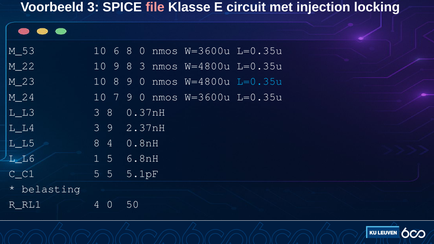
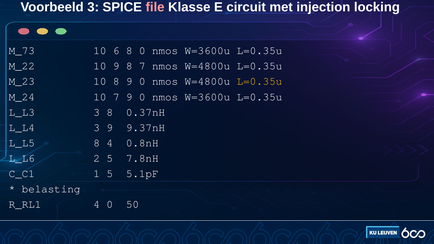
M_53: M_53 -> M_73 (22, 51)
8 3: 3 -> 7 (142, 66)
L=0.35u colour: light blue -> yellow (259, 81)
2.37nH: 2.37nH -> 9.37nH (145, 128)
1: 1 -> 2 (97, 158)
6.8nH: 6.8nH -> 7.8nH (142, 158)
C_C1 5: 5 -> 1 (97, 174)
